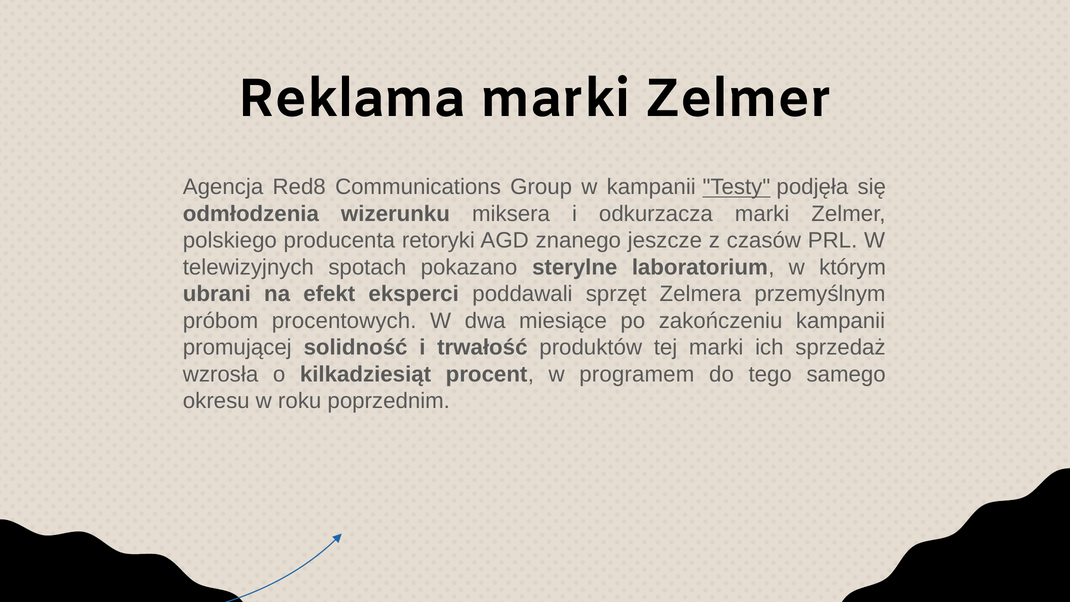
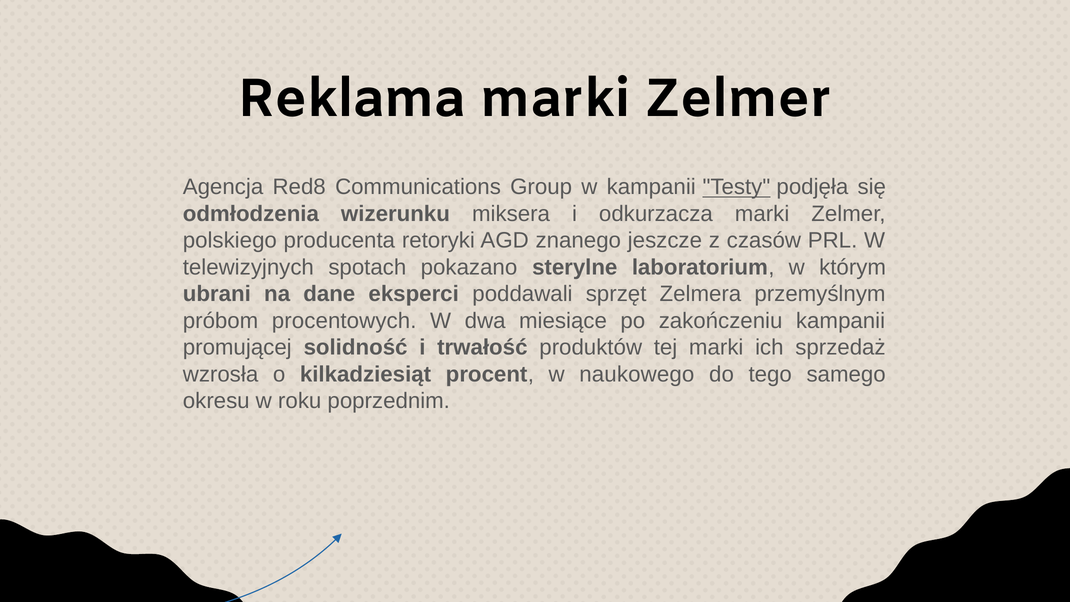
efekt: efekt -> dane (329, 294)
programem: programem -> naukowego (637, 374)
